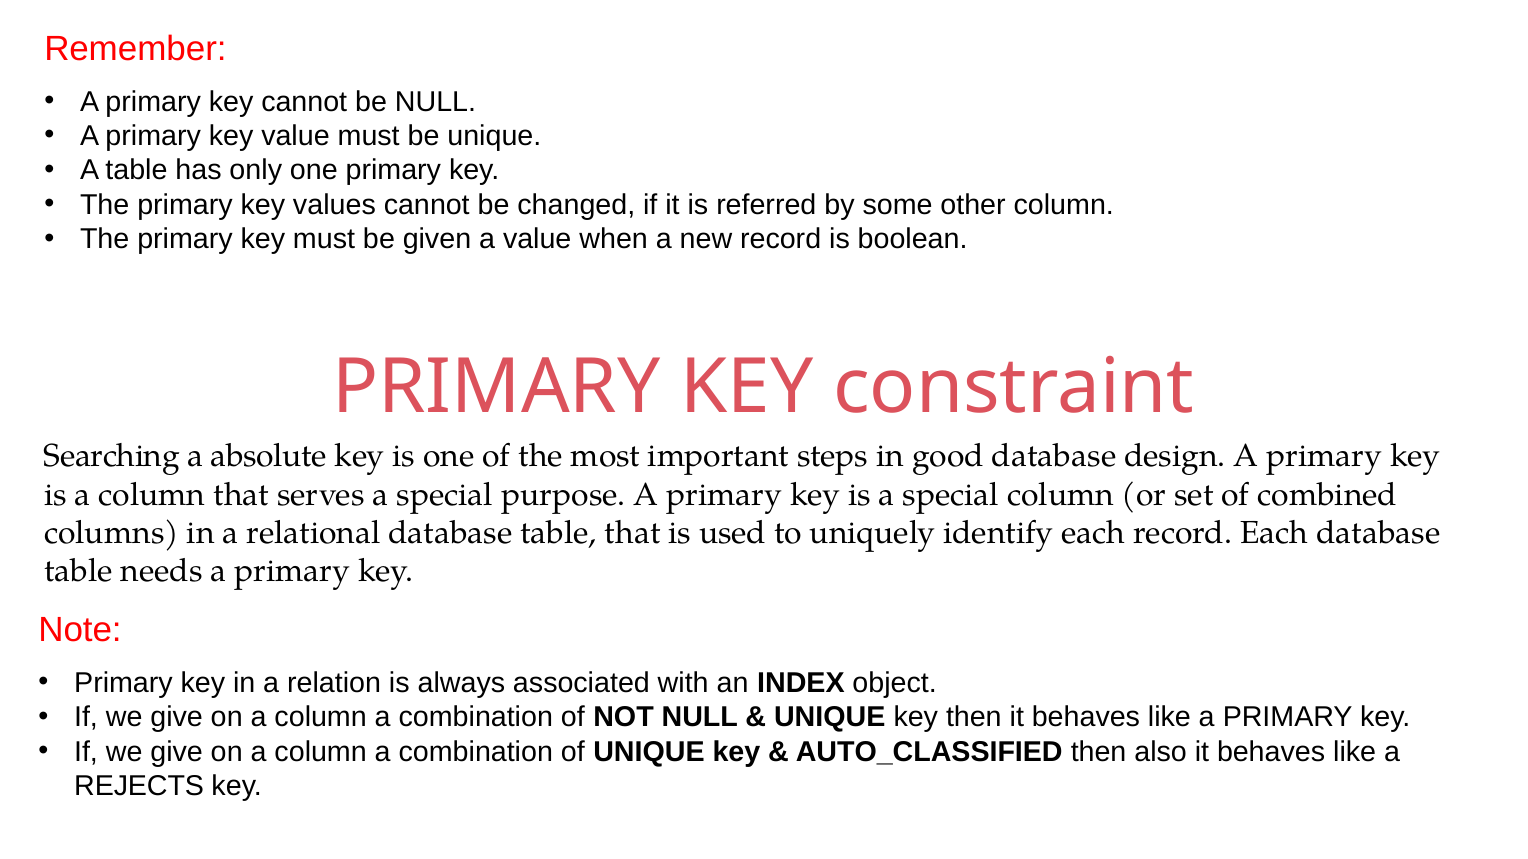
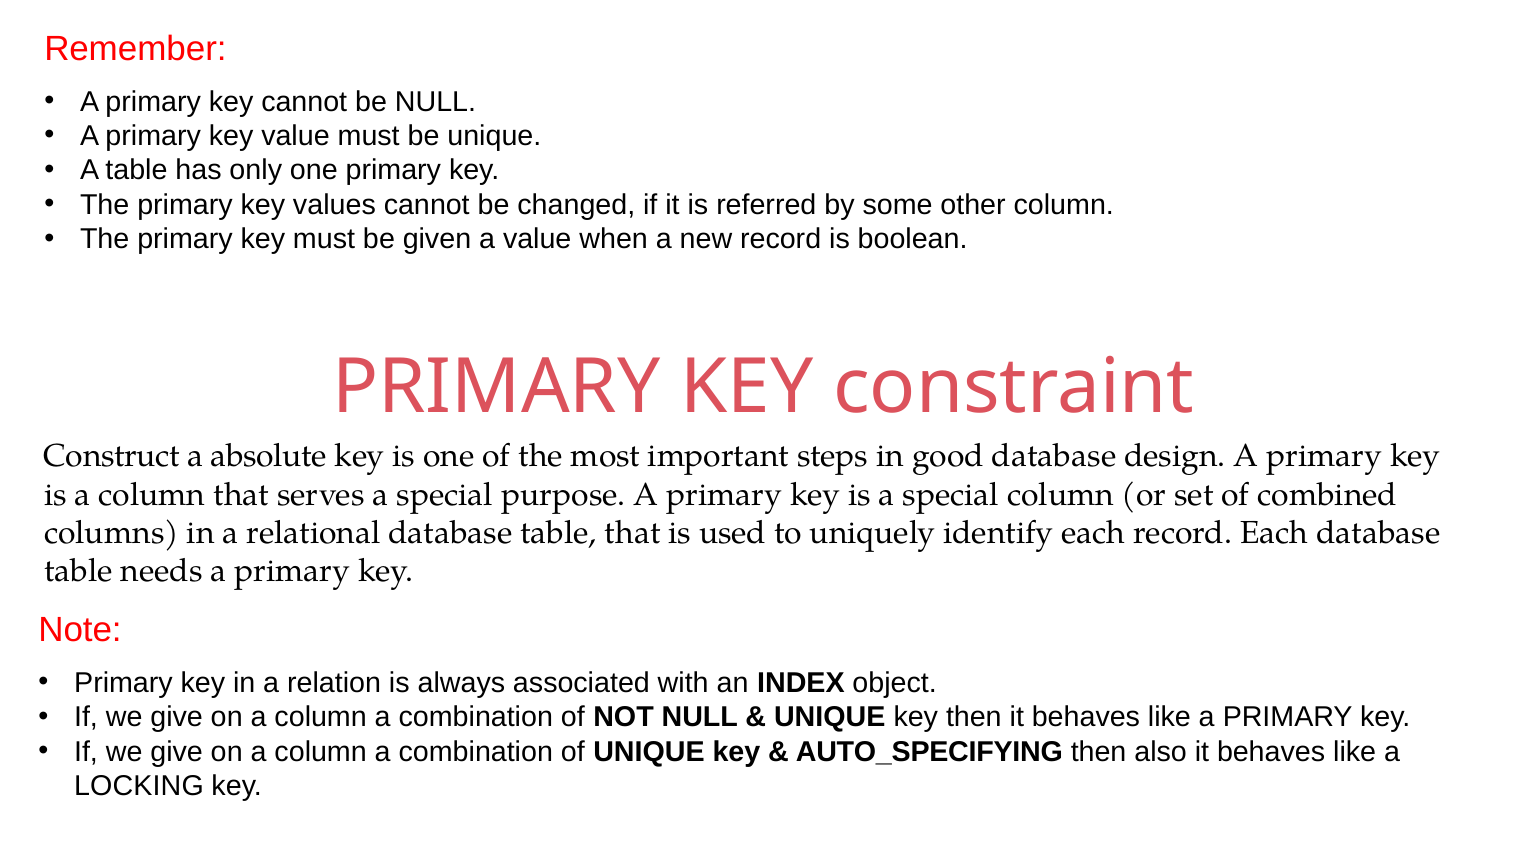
Searching: Searching -> Construct (112, 457)
AUTO_CLASSIFIED: AUTO_CLASSIFIED -> AUTO_SPECIFYING (929, 752)
REJECTS: REJECTS -> LOCKING (139, 786)
